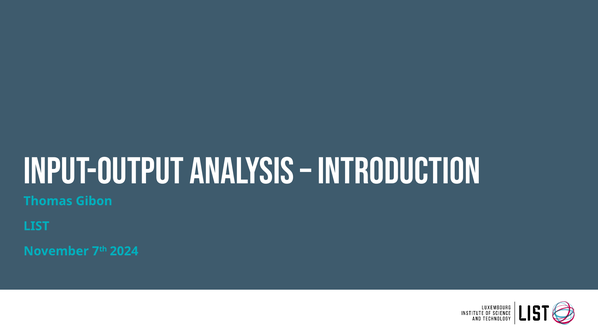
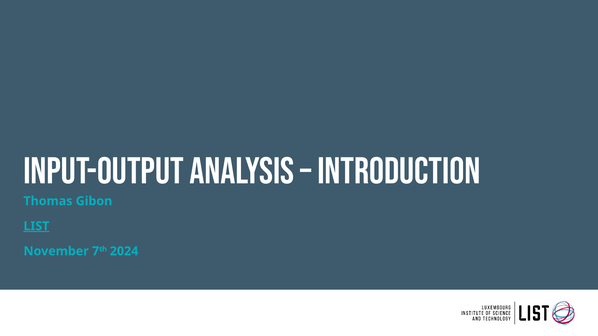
LIST underline: none -> present (36, 226)
